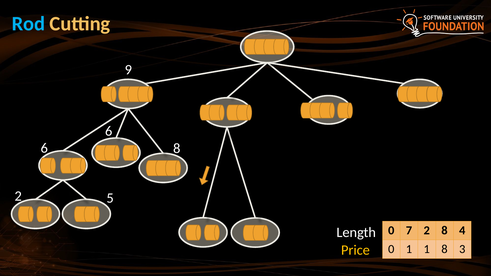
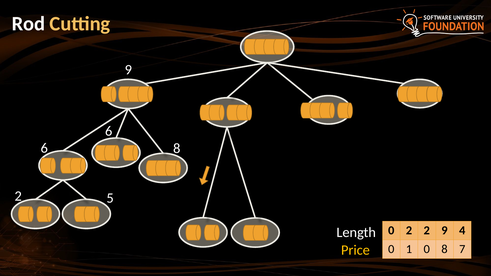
Rod colour: light blue -> white (29, 24)
0 7: 7 -> 2 (409, 231)
2 8: 8 -> 9 (444, 231)
1 1: 1 -> 0 (427, 249)
3: 3 -> 7 (462, 249)
